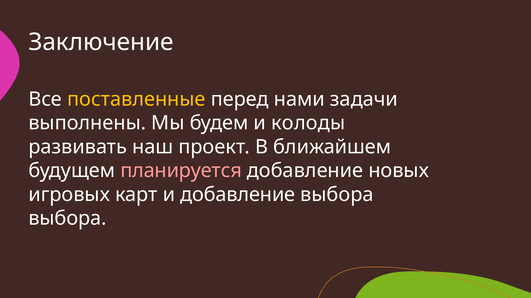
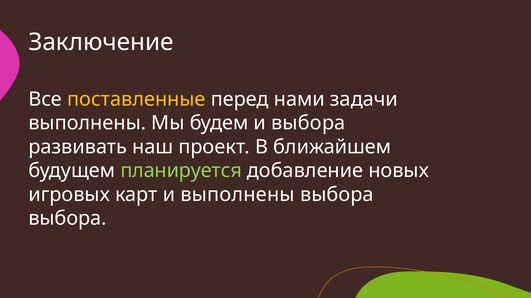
и колоды: колоды -> выбора (308, 123)
планируется colour: pink -> light green (181, 171)
и добавление: добавление -> выполнены (238, 195)
